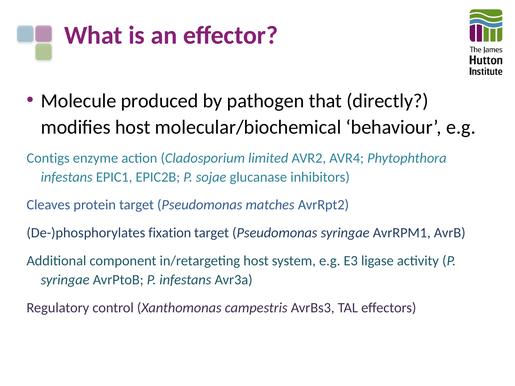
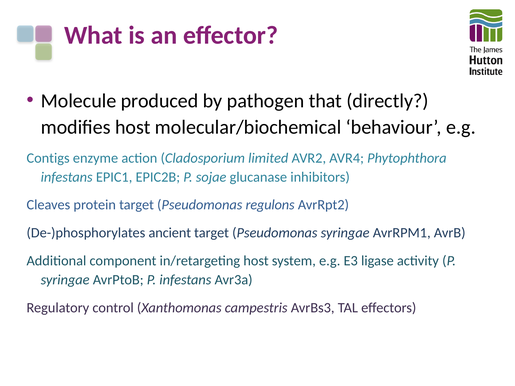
matches: matches -> regulons (270, 205)
fixation: fixation -> ancient (170, 233)
